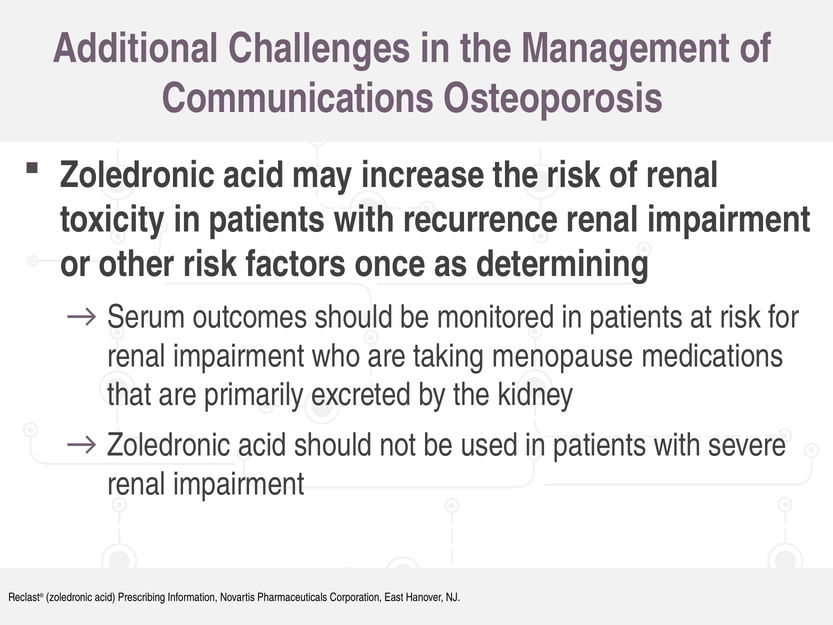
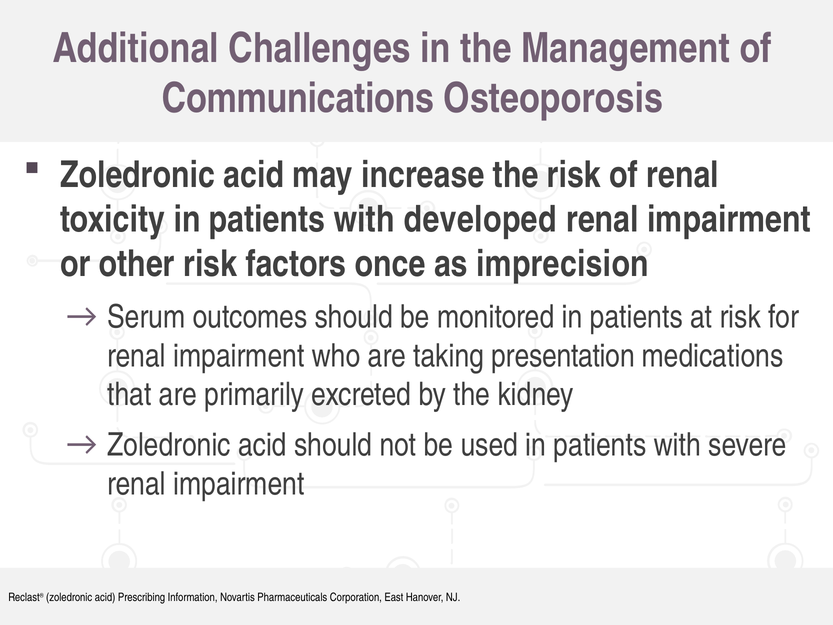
recurrence: recurrence -> developed (480, 219)
determining: determining -> imprecision (563, 264)
menopause: menopause -> presentation (563, 356)
